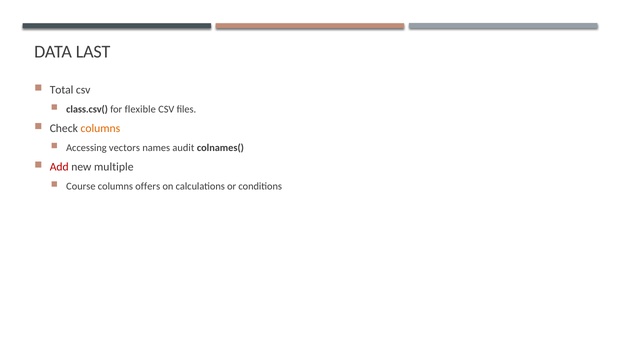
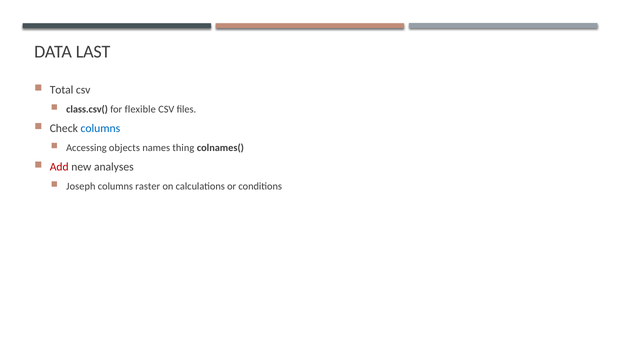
columns colour: orange -> blue (100, 129)
vectors: vectors -> objects (124, 148)
audit: audit -> thing (183, 148)
multiple: multiple -> analyses (114, 167)
Course: Course -> Joseph (81, 186)
offers: offers -> raster (148, 186)
